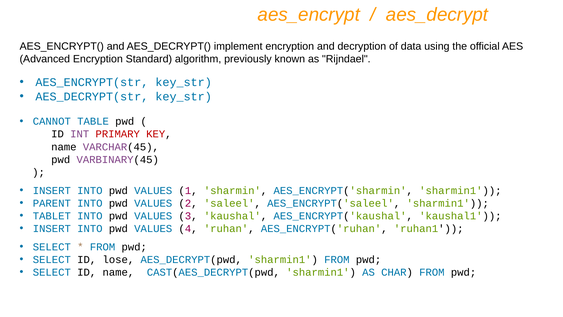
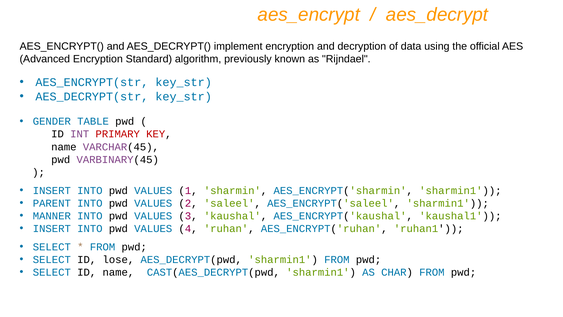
CANNOT: CANNOT -> GENDER (52, 121)
TABLET: TABLET -> MANNER (52, 216)
